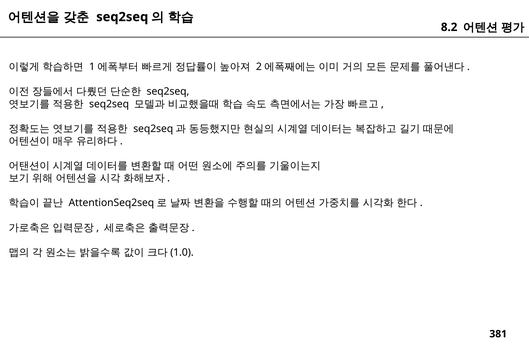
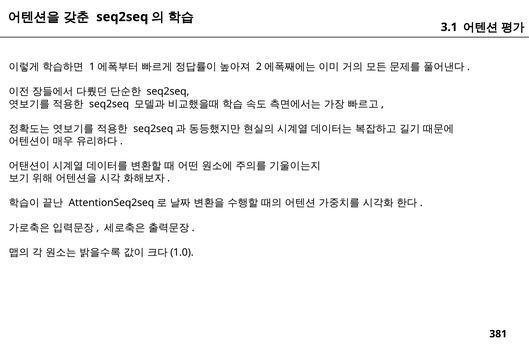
8.2: 8.2 -> 3.1 (449, 27)
